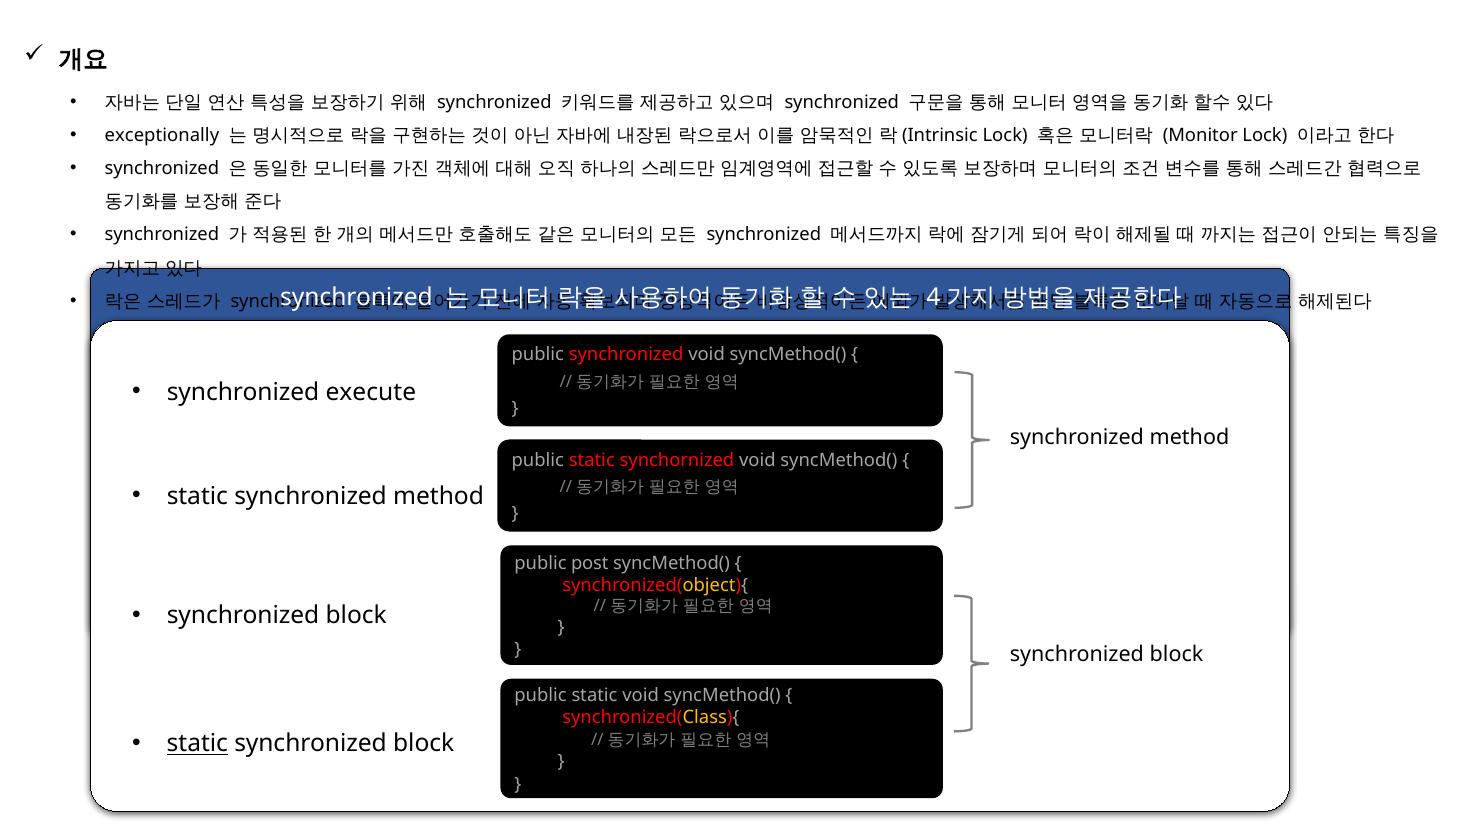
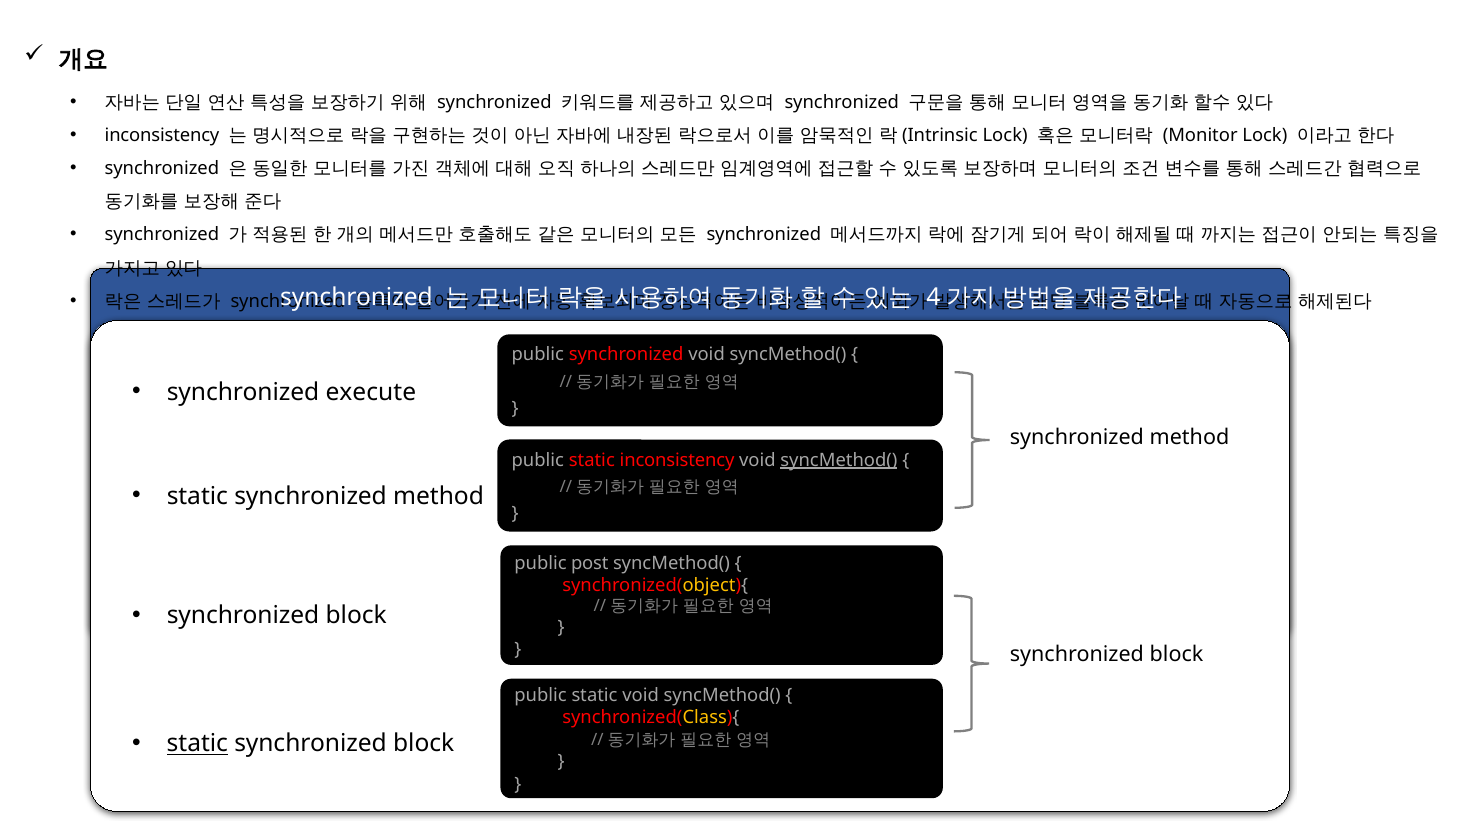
exceptionally: exceptionally -> inconsistency (162, 135)
static synchornized: synchornized -> inconsistency (677, 460)
syncMethod( underline: none -> present (839, 460)
